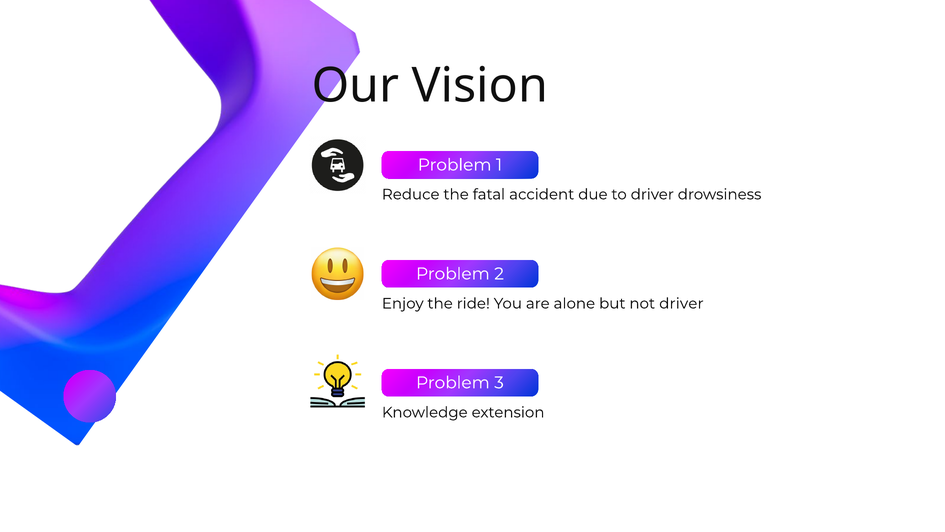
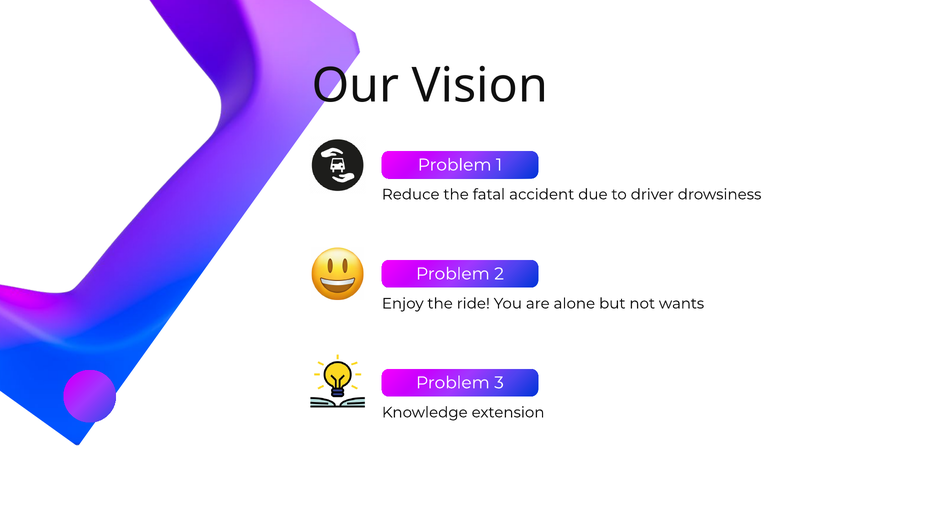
not driver: driver -> wants (682, 303)
